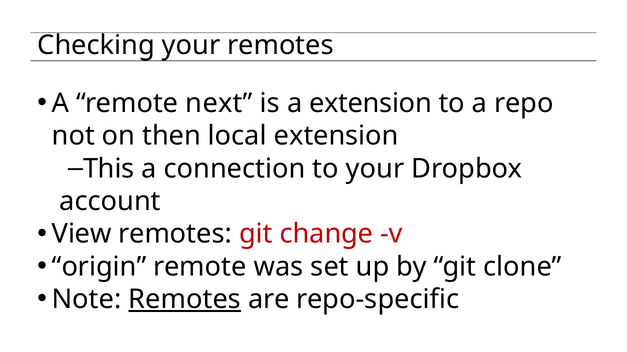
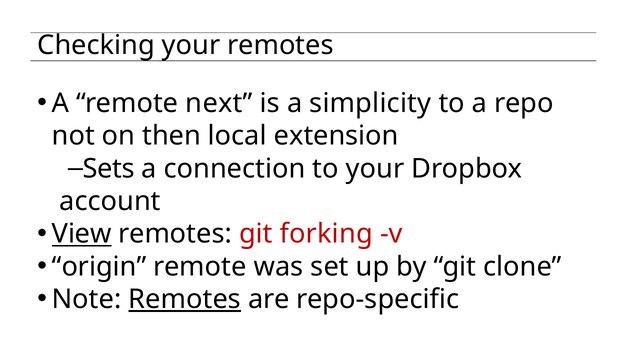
a extension: extension -> simplicity (370, 103)
This: This -> Sets (109, 169)
View underline: none -> present (82, 234)
change: change -> forking (326, 234)
